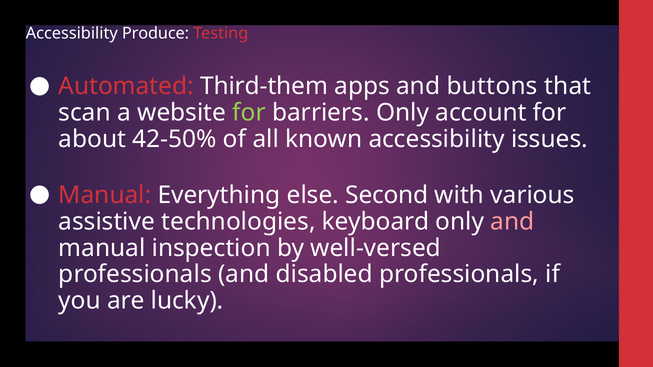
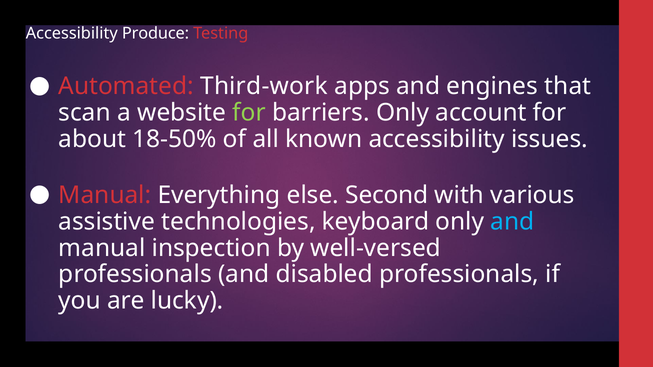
Third-them: Third-them -> Third-work (264, 86)
buttons: buttons -> engines (492, 86)
42-50%: 42-50% -> 18-50% (174, 139)
and colour: pink -> light blue (512, 222)
